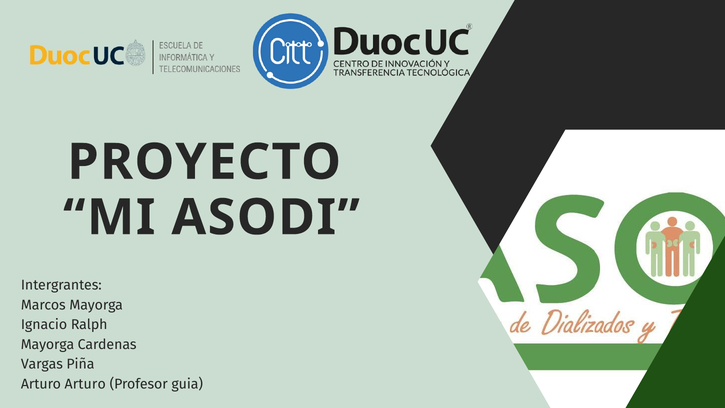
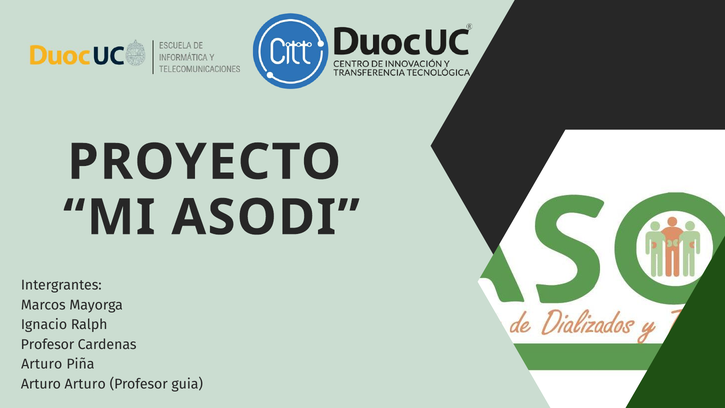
Mayorga: Mayorga -> Profesor (47, 344)
Vargas: Vargas -> Arturo (42, 364)
